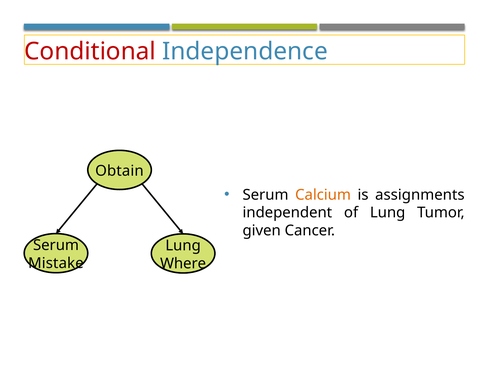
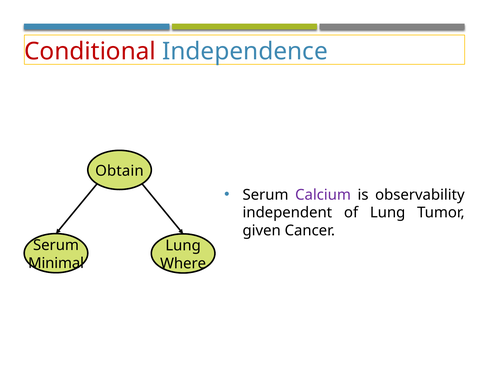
Calcium colour: orange -> purple (323, 195)
assignments: assignments -> observability (420, 195)
Mistake: Mistake -> Minimal (56, 263)
